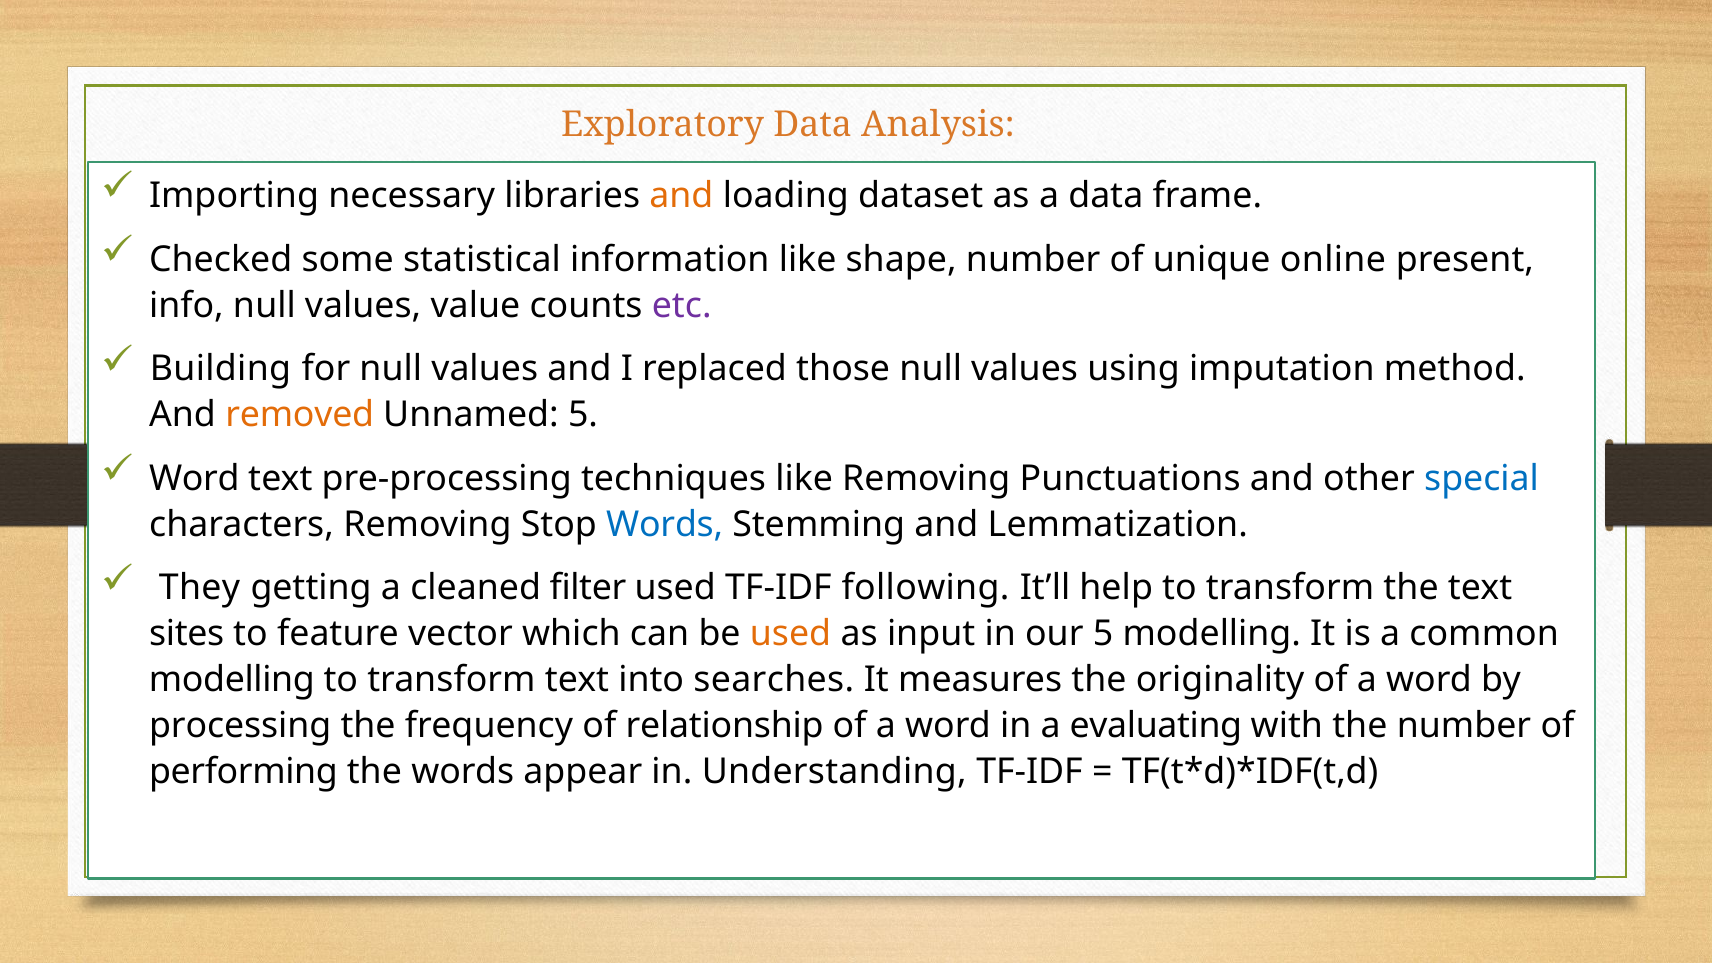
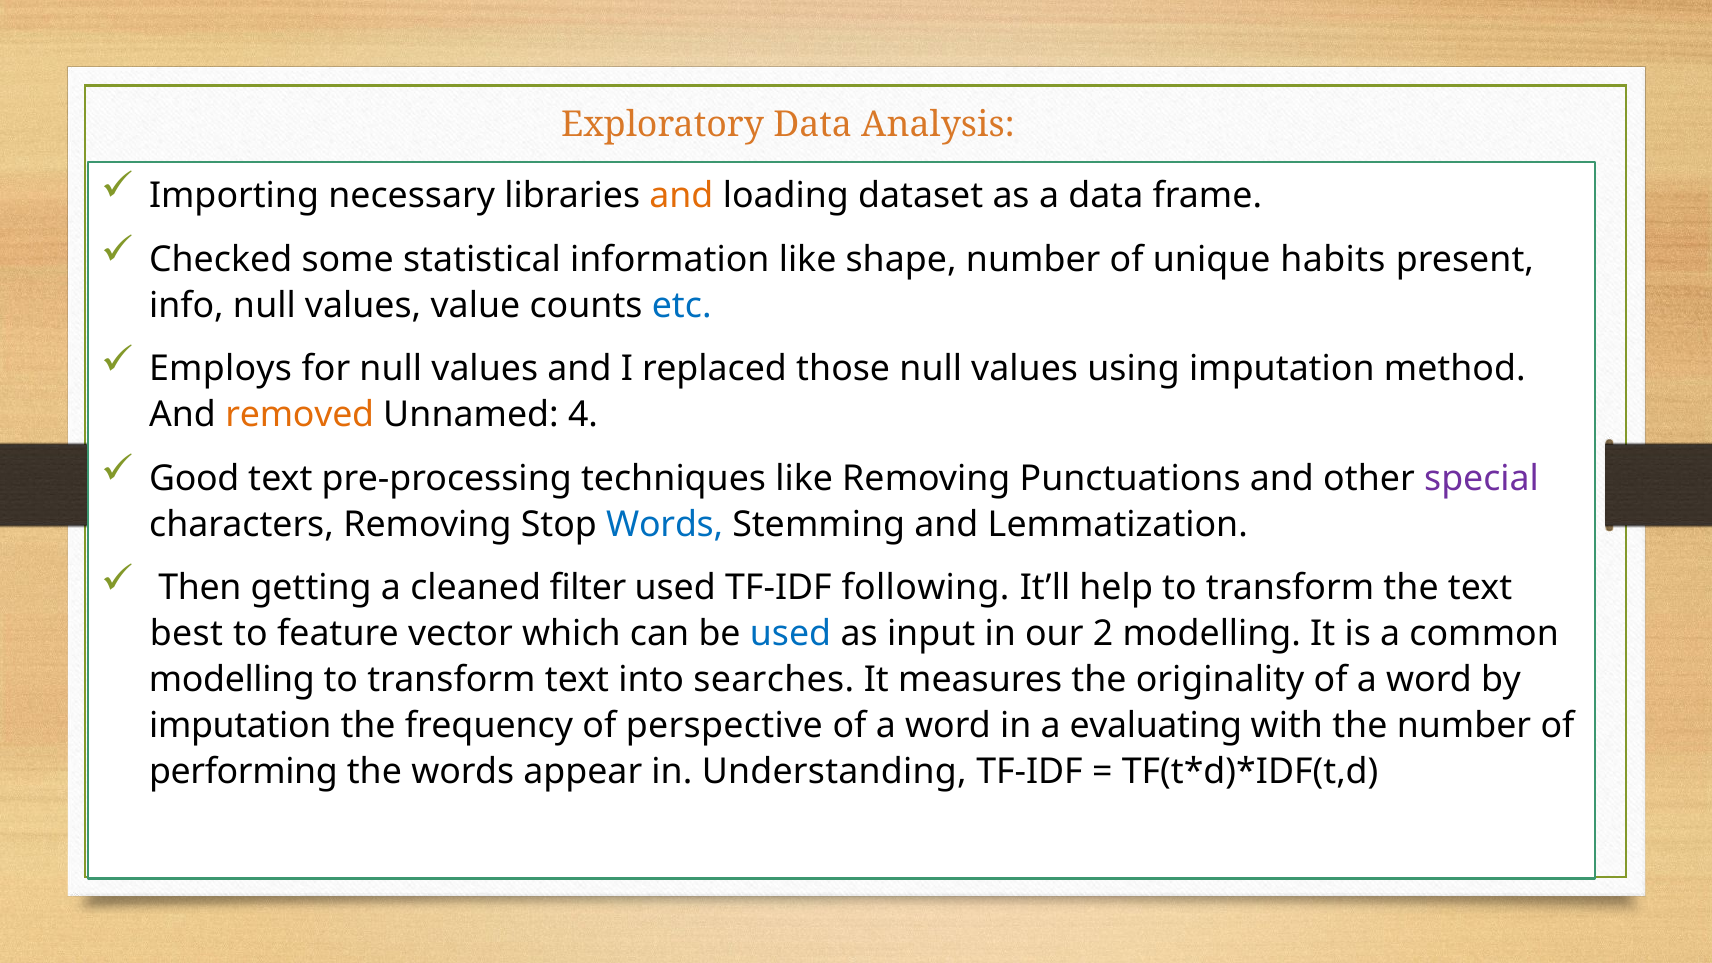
online: online -> habits (1333, 259)
etc colour: purple -> blue (682, 305)
Building: Building -> Employs (221, 369)
Unnamed 5: 5 -> 4 (583, 415)
Word: Word -> Good (194, 479)
special colour: blue -> purple (1482, 479)
They: They -> Then (200, 588)
sites: sites -> best (186, 634)
used colour: orange -> blue (791, 634)
our 5: 5 -> 2 (1103, 634)
processing: processing -> imputation (240, 726)
relationship: relationship -> perspective (724, 726)
